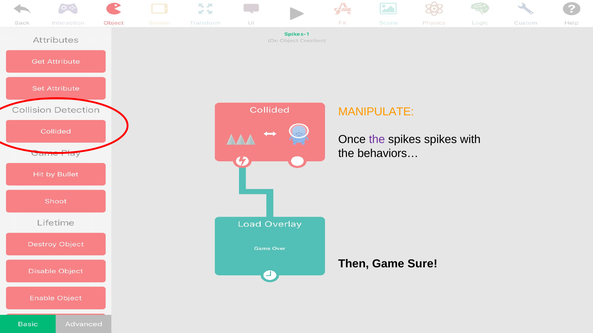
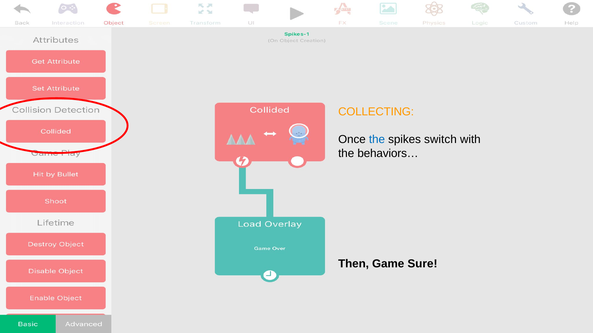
MANIPULATE: MANIPULATE -> COLLECTING (376, 112)
the colour: purple -> blue (377, 140)
spikes spikes: spikes -> switch (440, 140)
